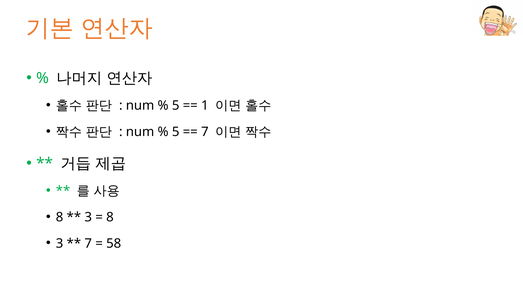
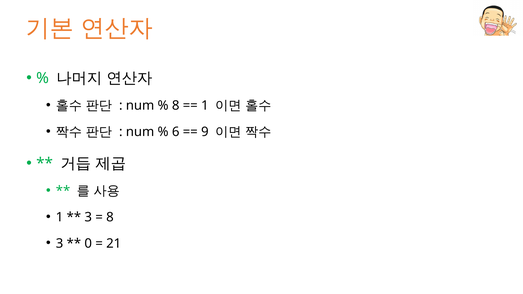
5: 5 -> 8 (176, 106)
5: 5 -> 6 (176, 132)
7: 7 -> 9 (205, 132)
8: 8 -> 1 (60, 217)
7: 7 -> 0 (88, 244)
58: 58 -> 21 (114, 244)
